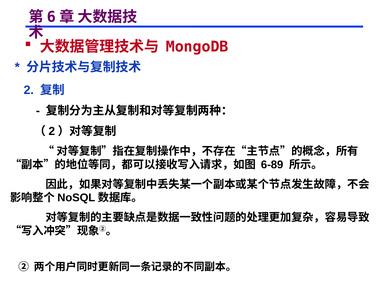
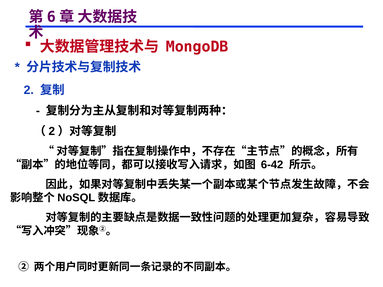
6-89: 6-89 -> 6-42 (272, 165)
